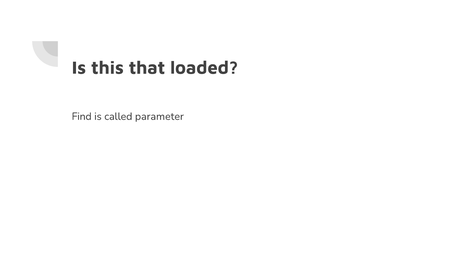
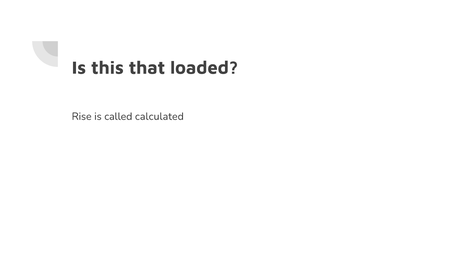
Find: Find -> Rise (82, 116)
parameter: parameter -> calculated (159, 116)
